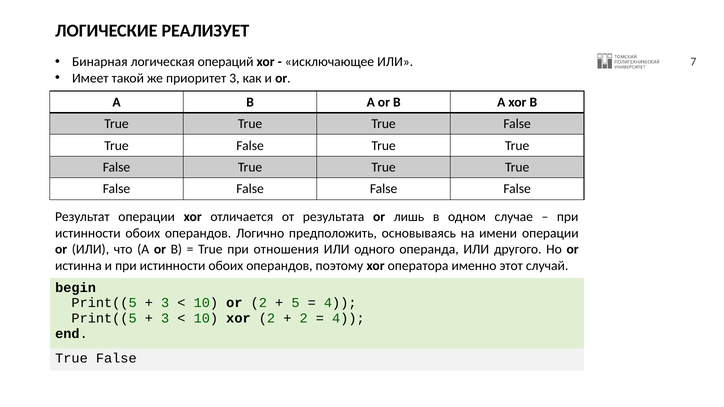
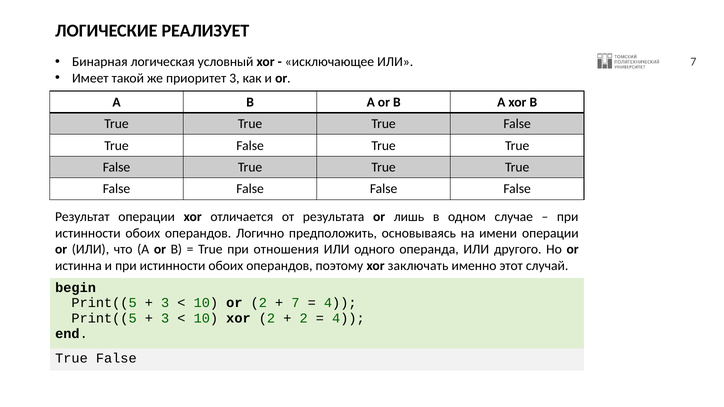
операций: операций -> условный (226, 62)
оператора: оператора -> заключать (418, 266)
5: 5 -> 7 (295, 303)
